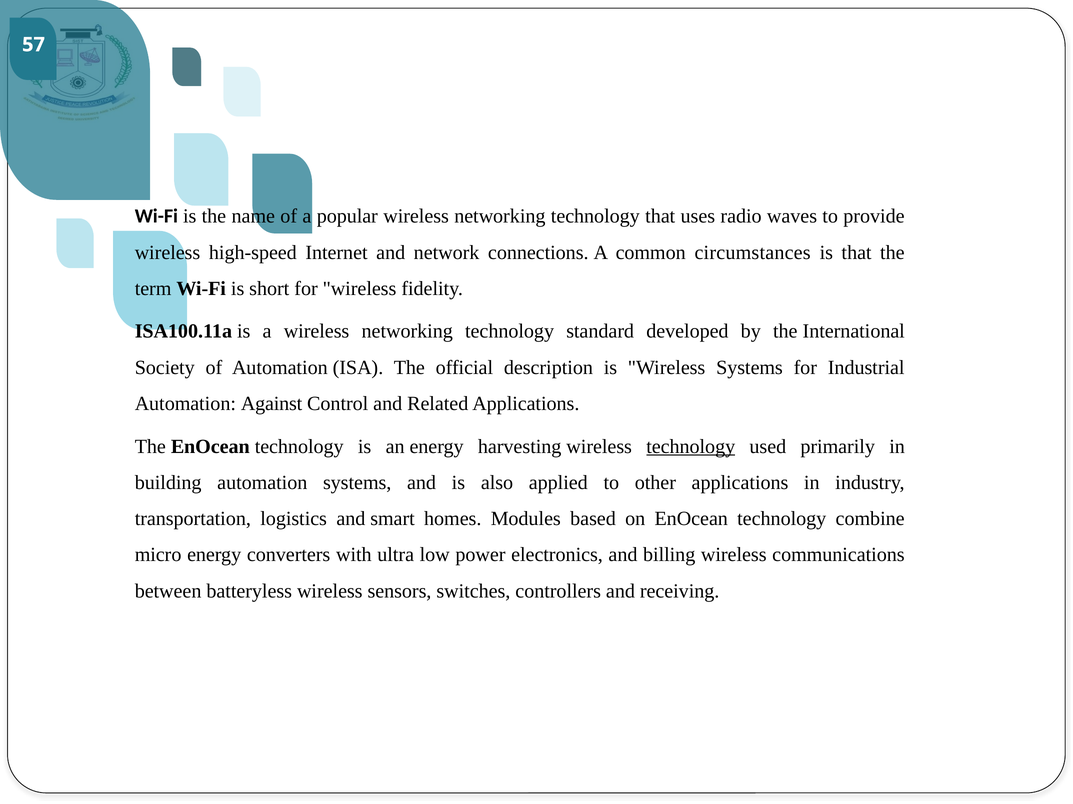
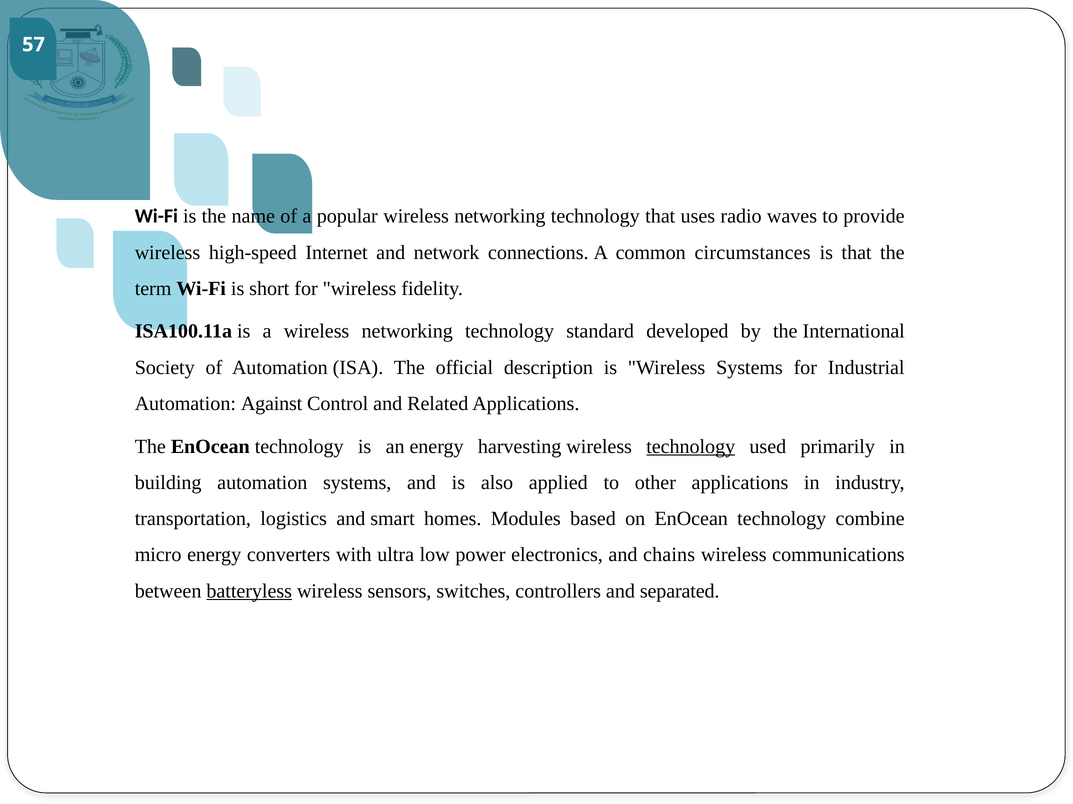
billing: billing -> chains (669, 555)
batteryless underline: none -> present (249, 591)
receiving: receiving -> separated (680, 591)
